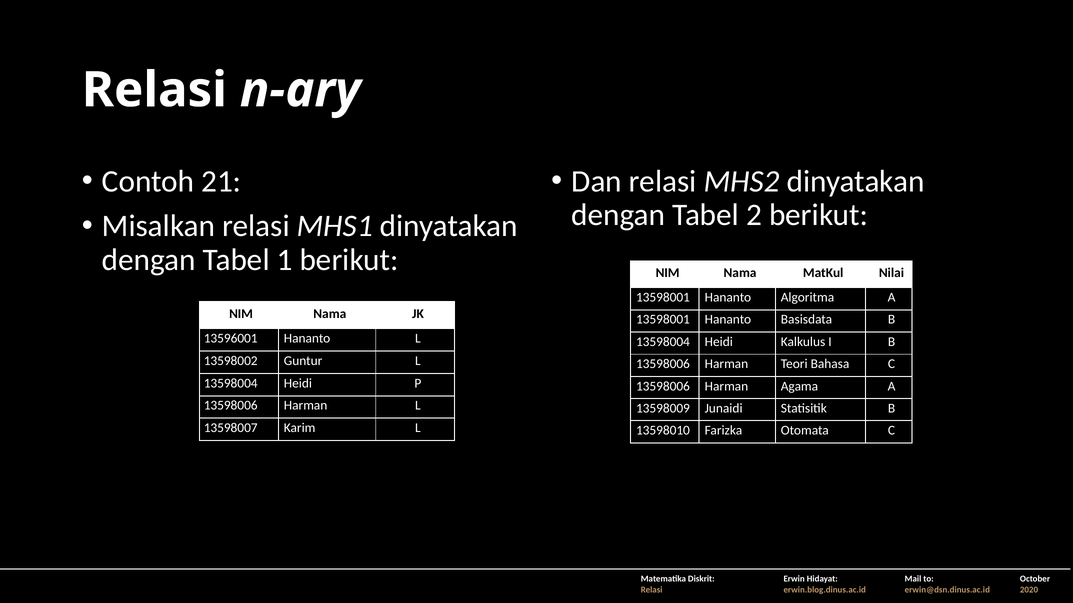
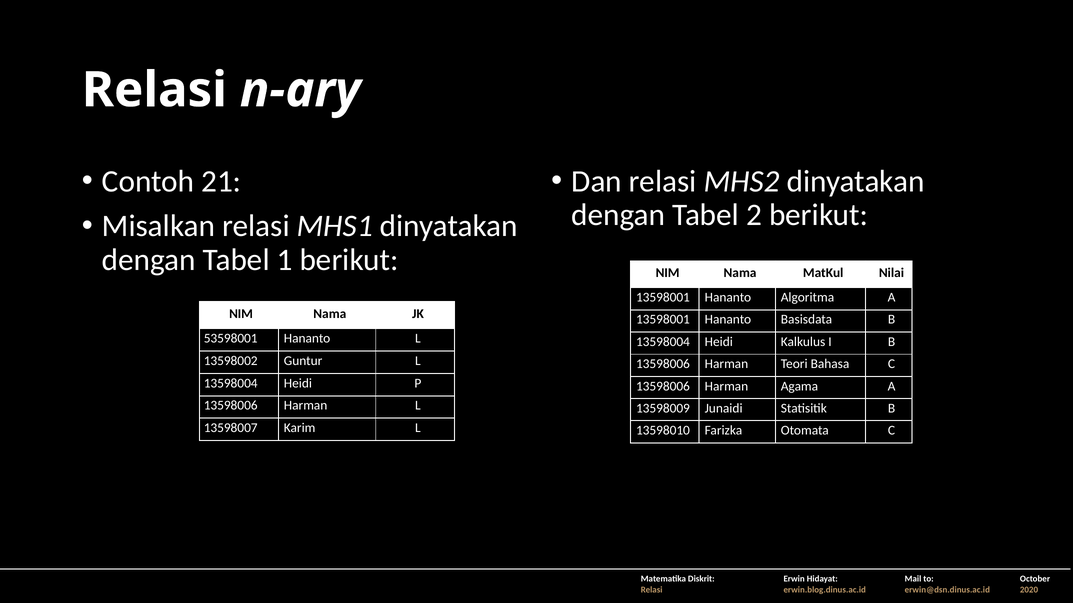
13596001: 13596001 -> 53598001 (231, 339)
